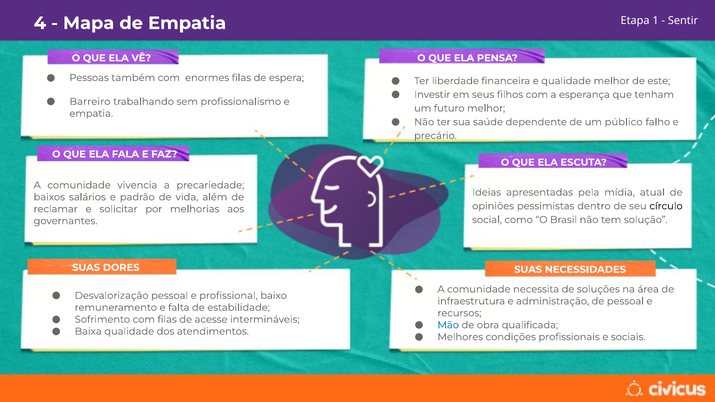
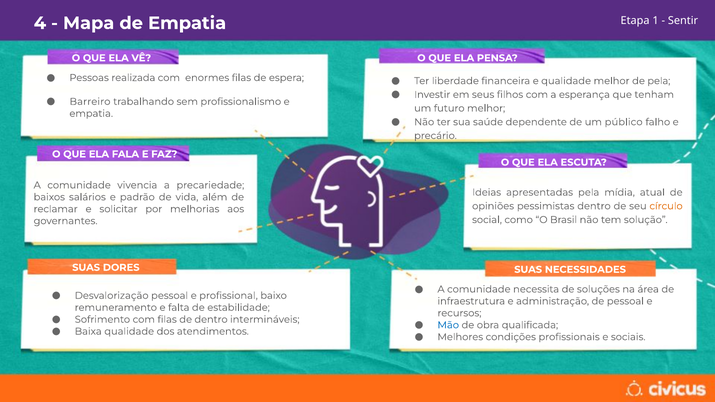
também: também -> realizada (133, 78)
de este: este -> pela (659, 81)
círculo colour: black -> orange (666, 206)
de acesse: acesse -> dentro (211, 320)
